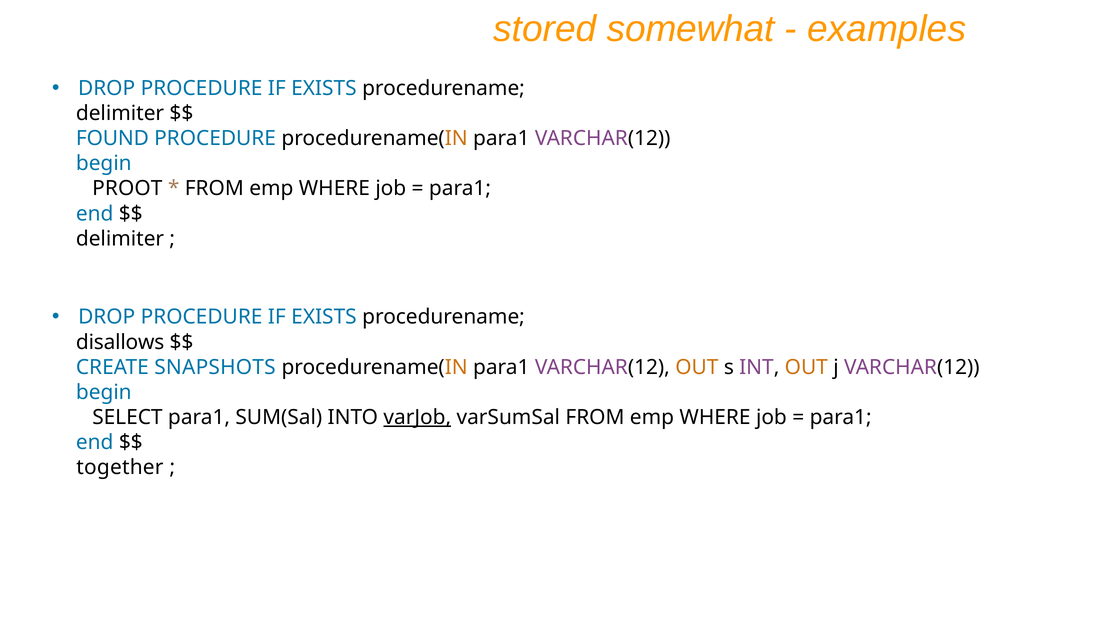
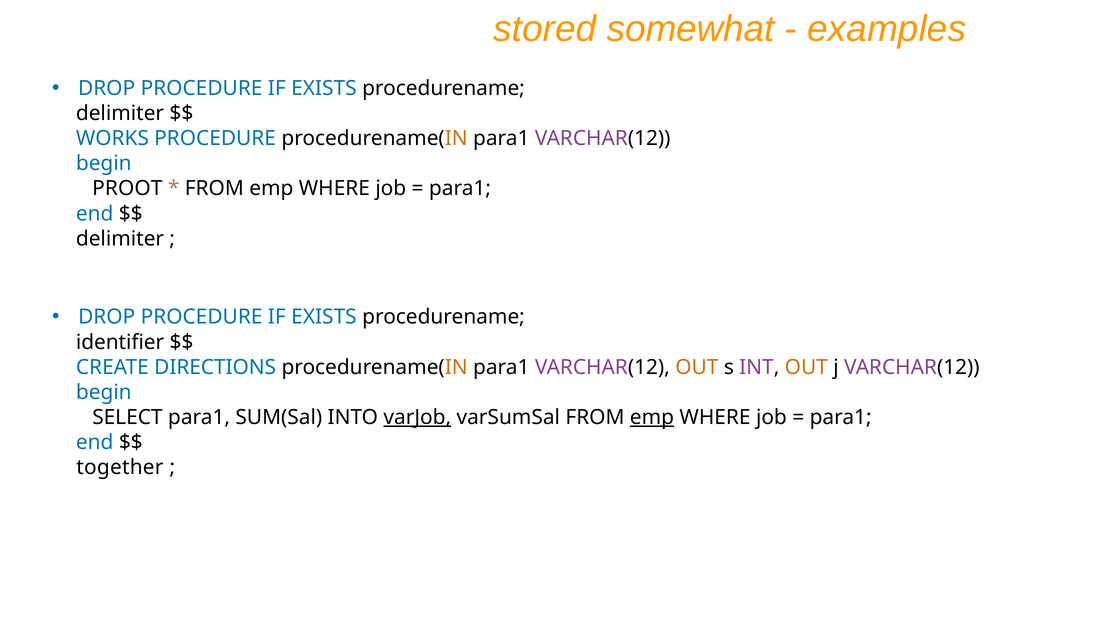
FOUND: FOUND -> WORKS (112, 138)
disallows: disallows -> identifier (120, 342)
SNAPSHOTS: SNAPSHOTS -> DIRECTIONS (215, 367)
emp underline: none -> present (652, 417)
